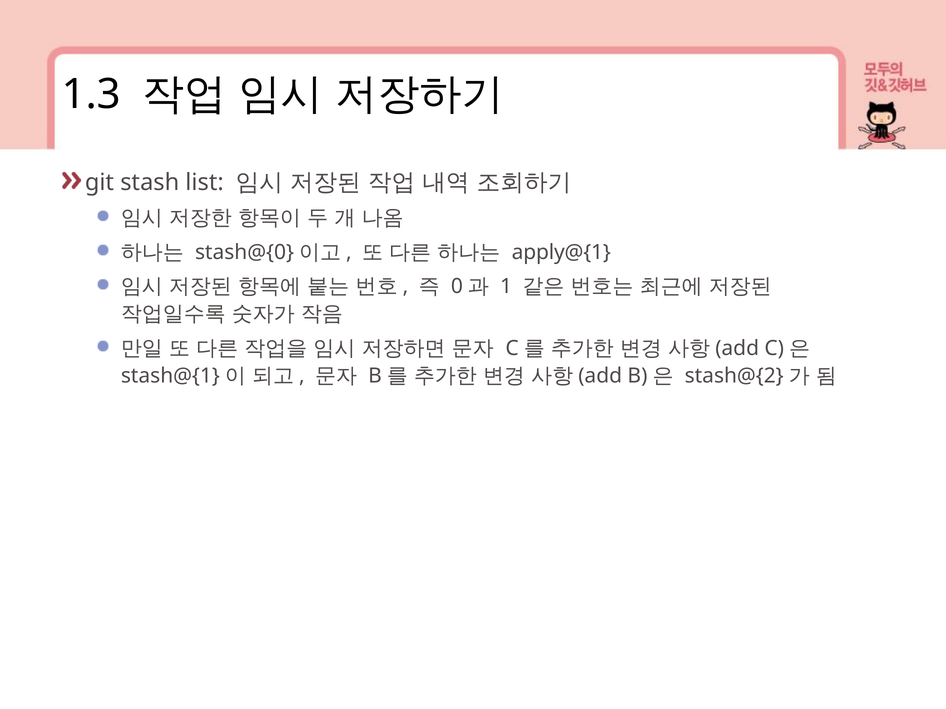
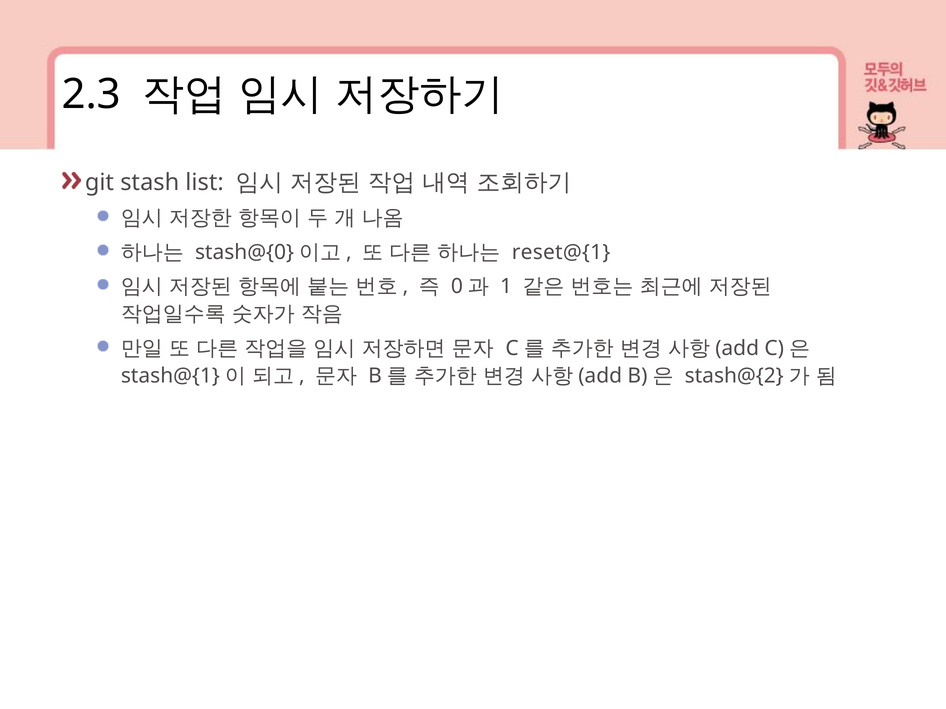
1.3: 1.3 -> 2.3 (91, 95)
apply@{1: apply@{1 -> reset@{1 (561, 252)
